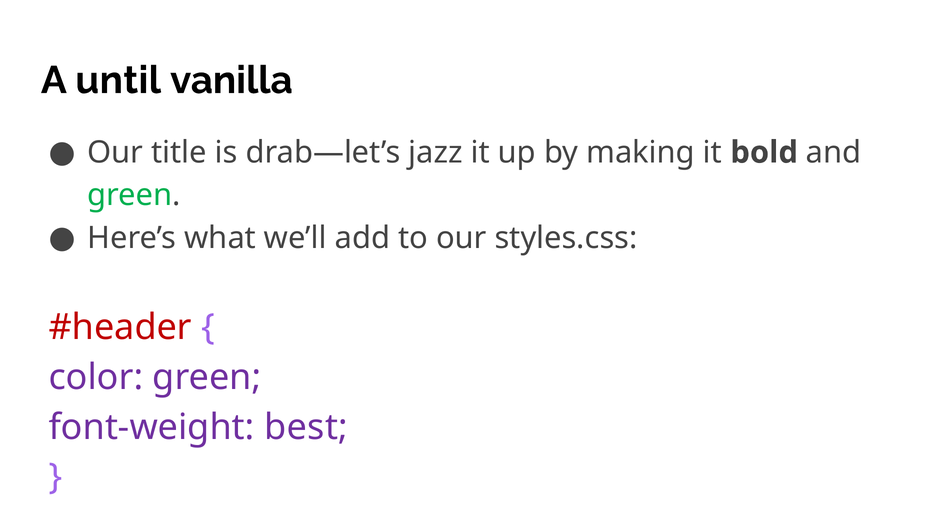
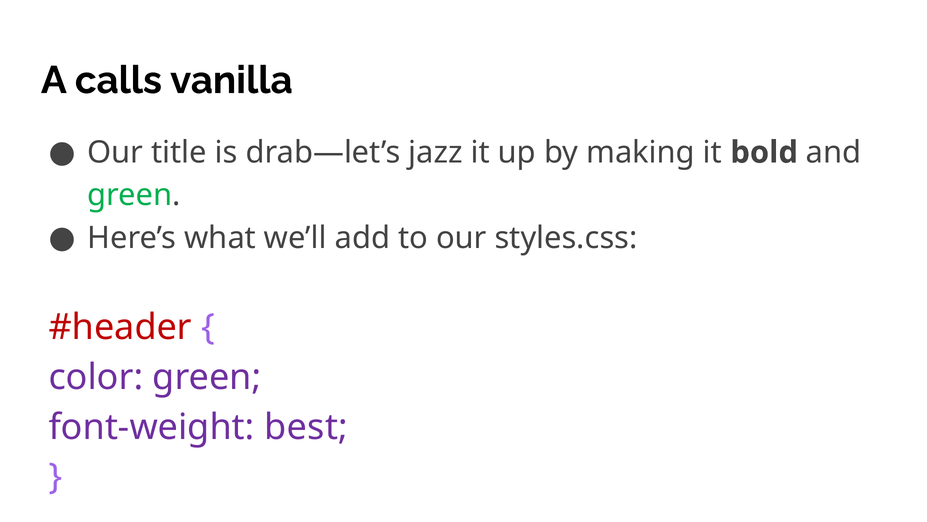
until: until -> calls (118, 80)
